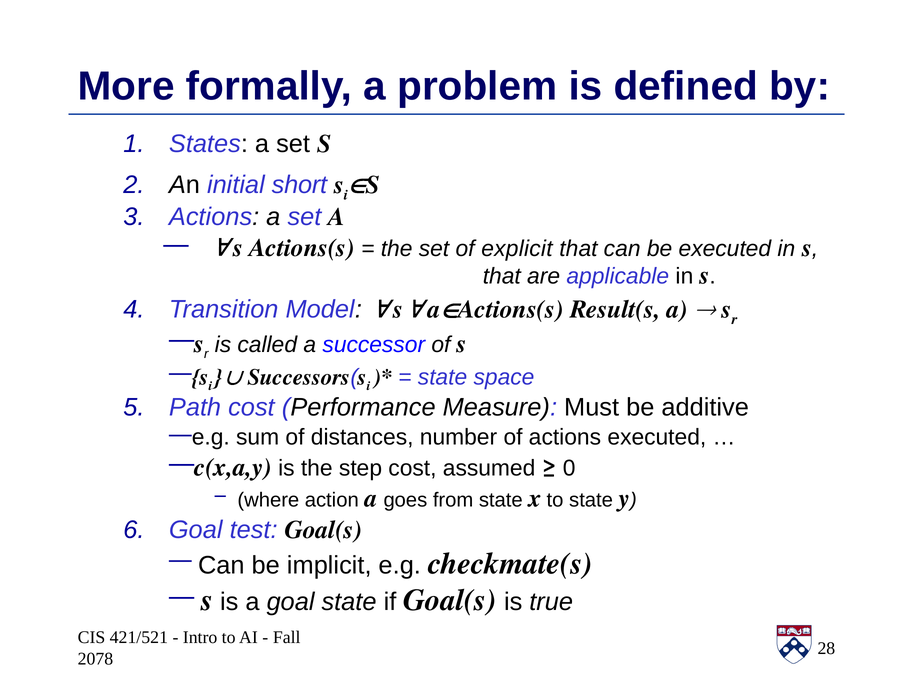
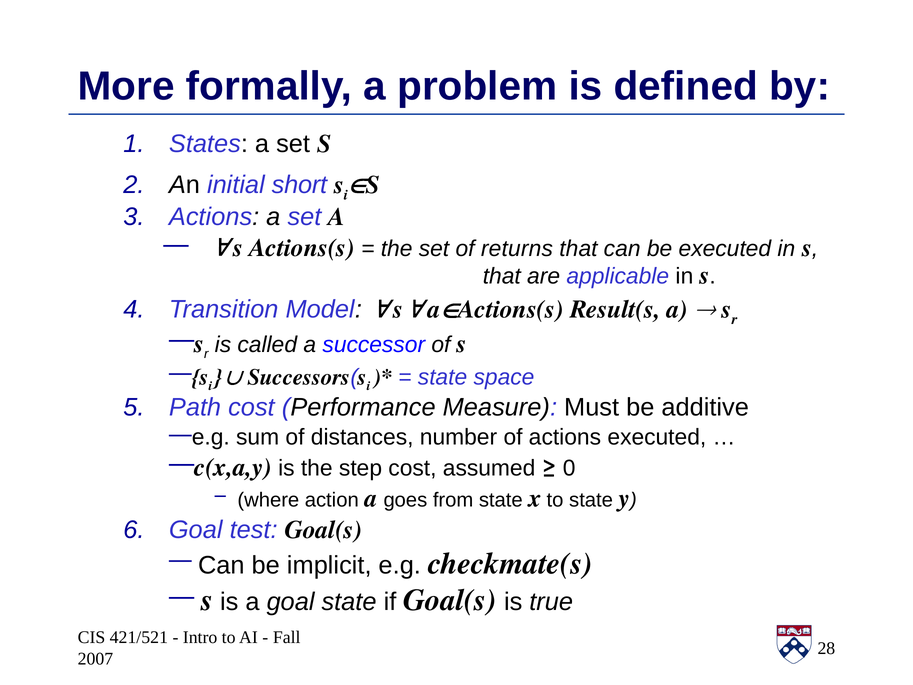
explicit: explicit -> returns (517, 249)
2078: 2078 -> 2007 (95, 659)
